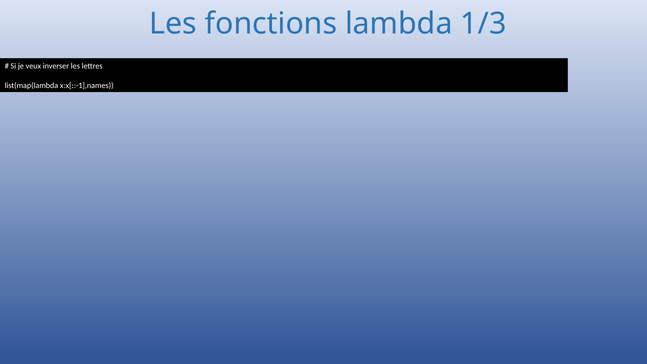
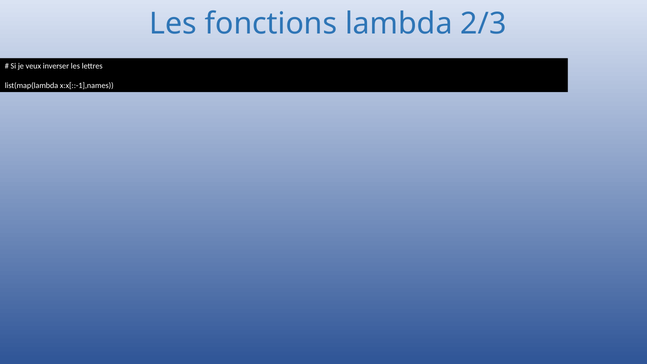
1/3: 1/3 -> 2/3 (483, 24)
